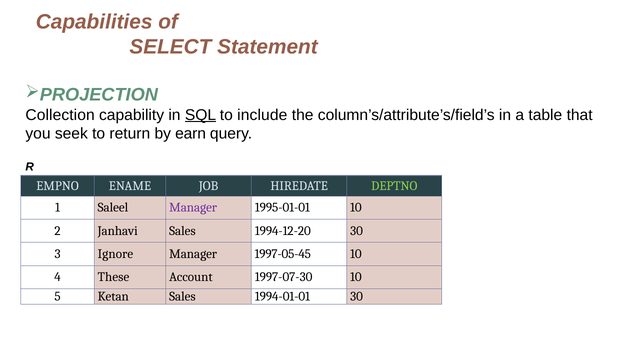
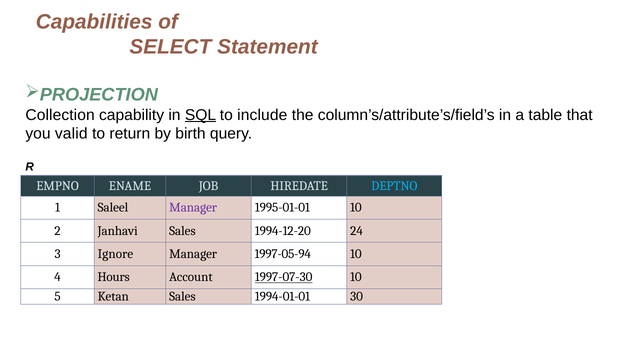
seek: seek -> valid (71, 134)
earn: earn -> birth (190, 134)
DEPTNO colour: light green -> light blue (394, 186)
1994-12-20 30: 30 -> 24 (357, 231)
1997-05-45: 1997-05-45 -> 1997-05-94 (283, 254)
These: These -> Hours (114, 277)
1997-07-30 underline: none -> present (284, 277)
